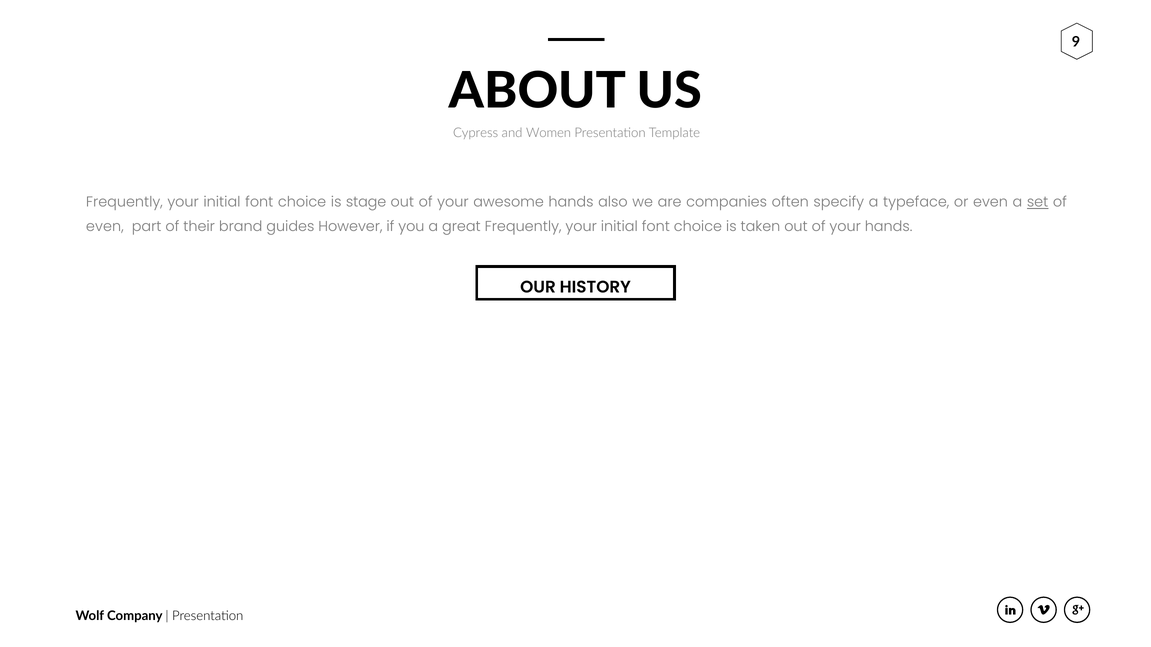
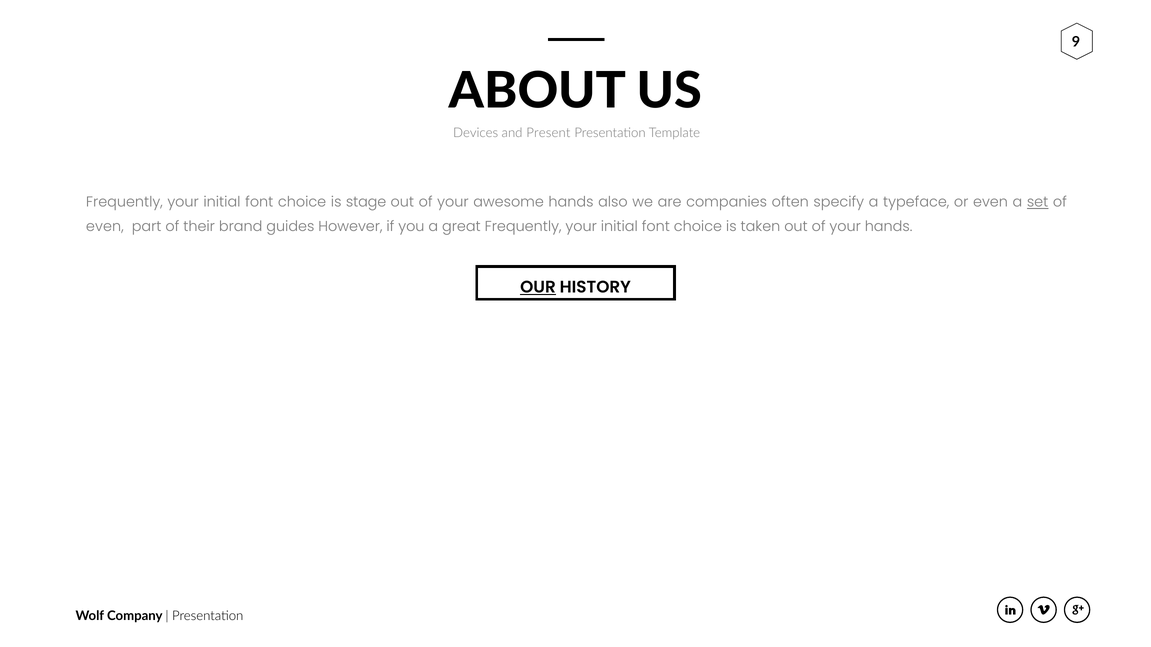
Cypress: Cypress -> Devices (476, 133)
Women: Women -> Present (548, 133)
OUR underline: none -> present (538, 287)
